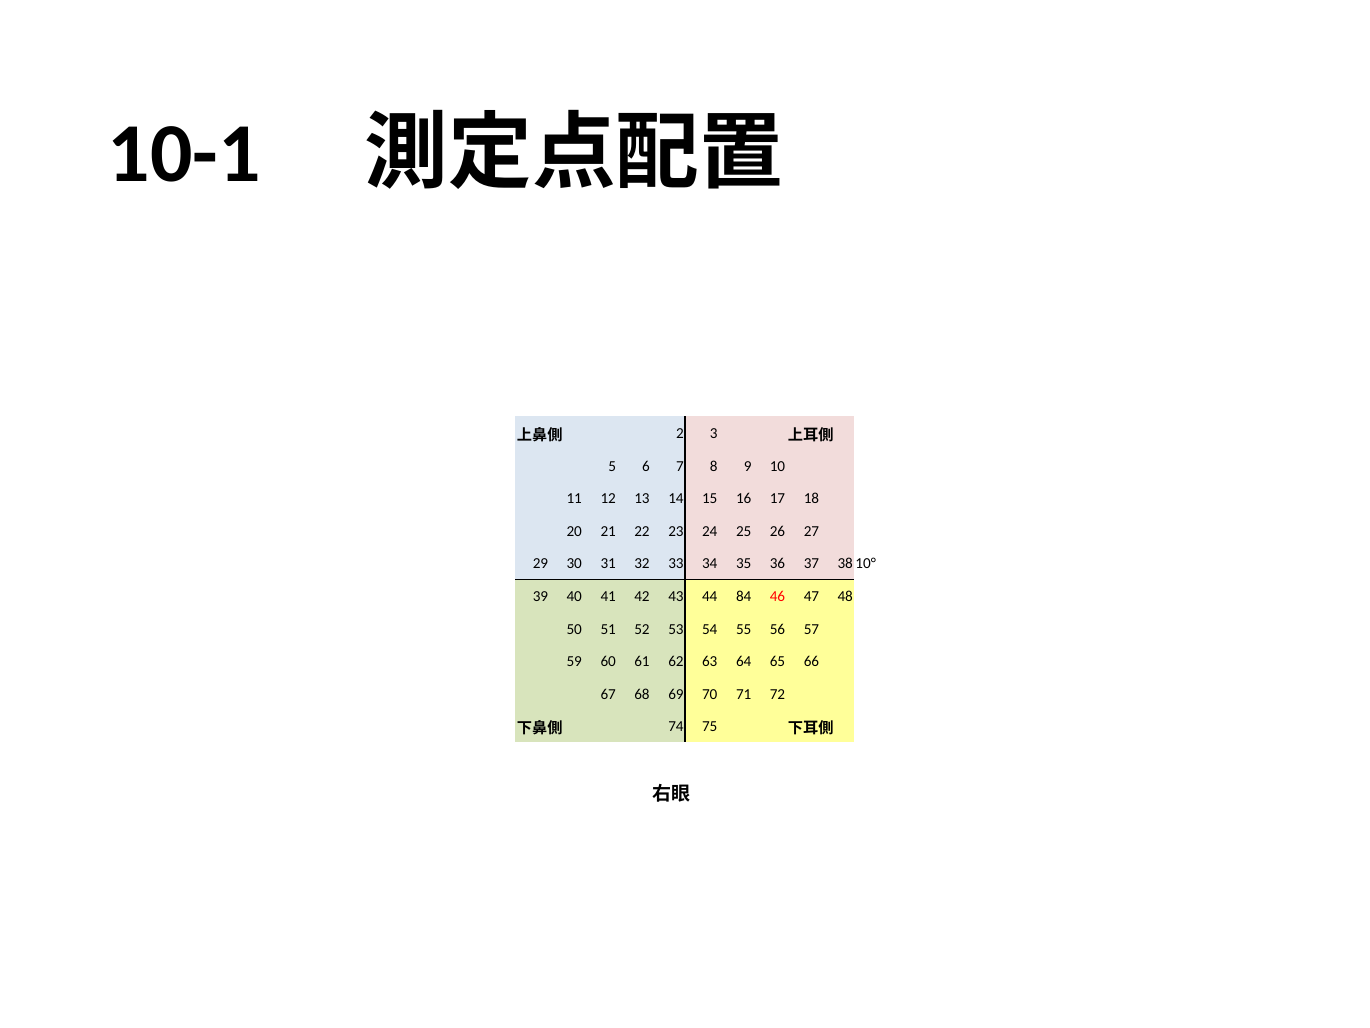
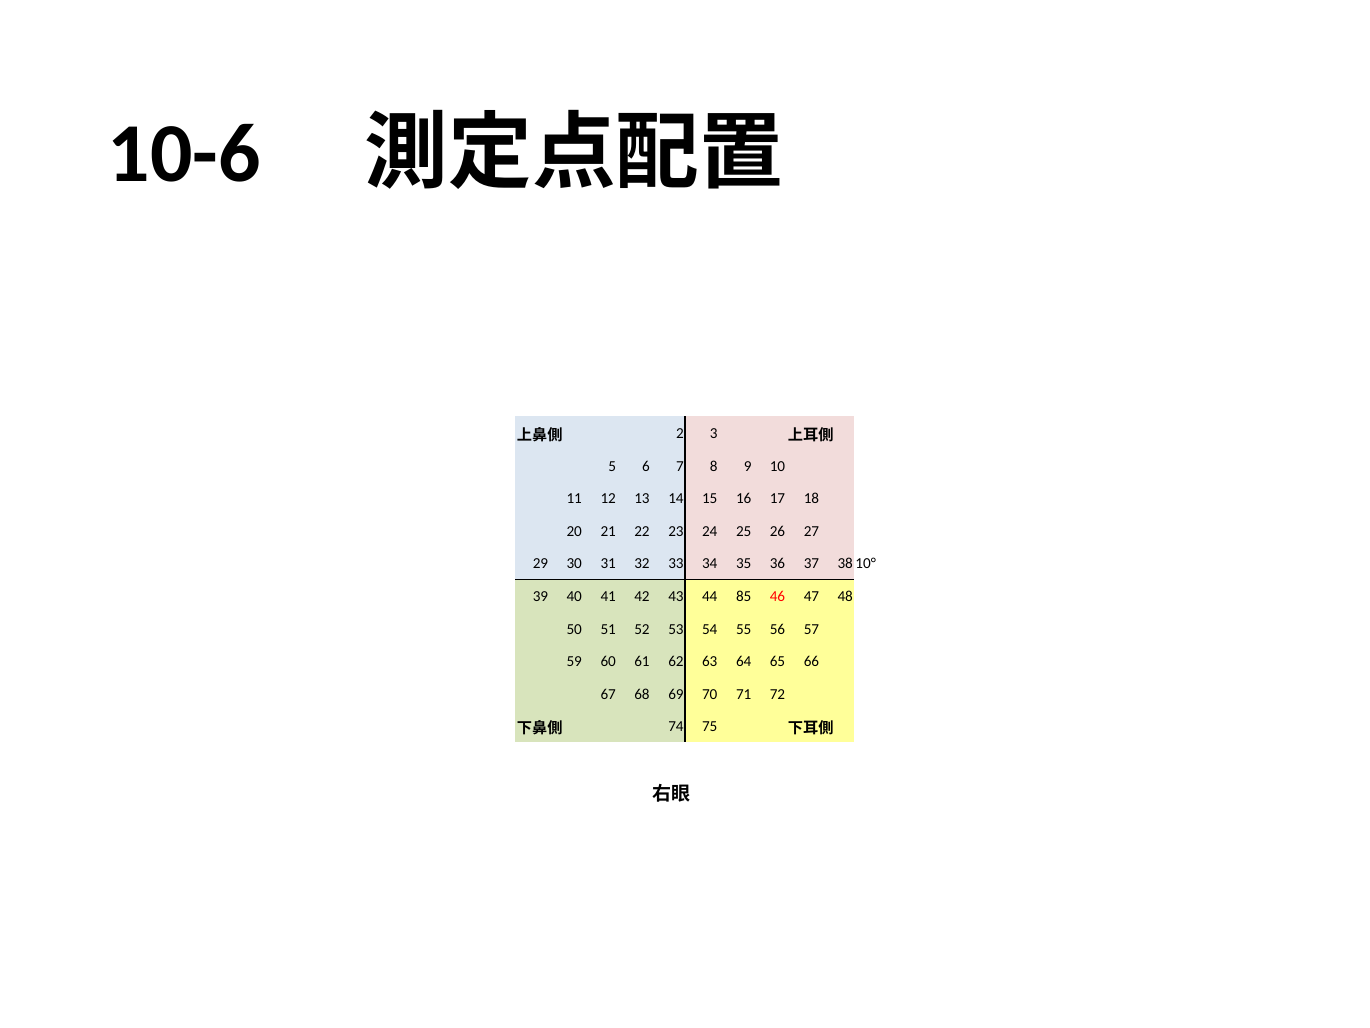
10-1: 10-1 -> 10-6 (184, 153)
84: 84 -> 85 (744, 596)
